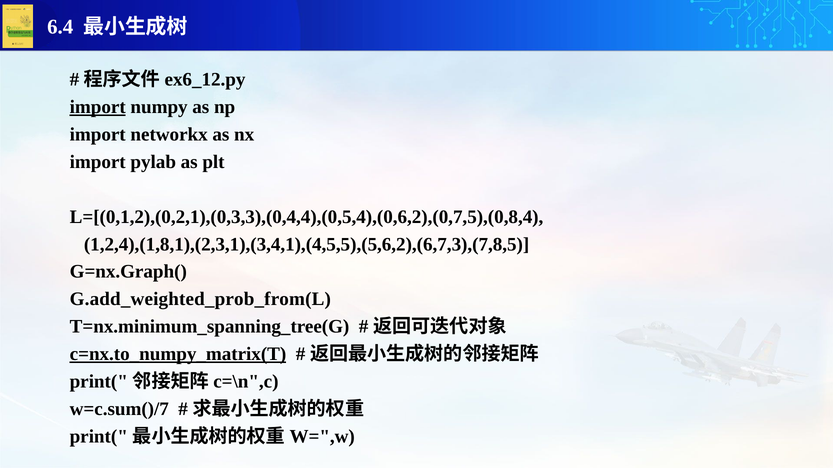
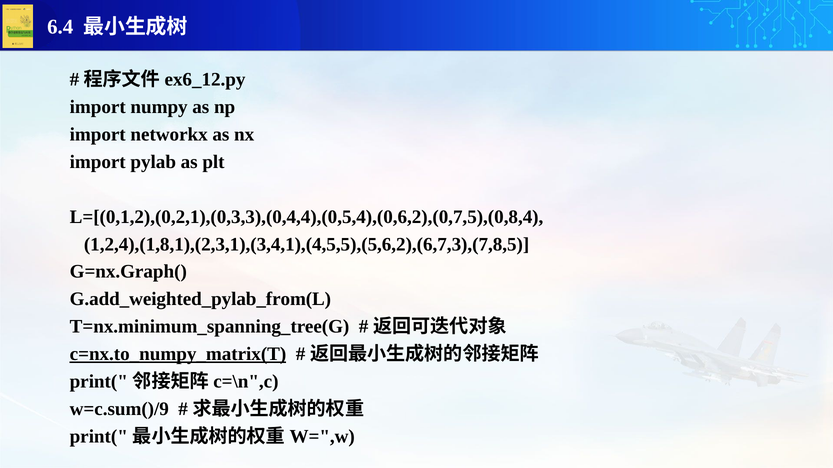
import underline: present -> none (98, 107)
G.add_weighted_prob_from(L: G.add_weighted_prob_from(L -> G.add_weighted_pylab_from(L (200, 299)
w=c.sum()/7: w=c.sum()/7 -> w=c.sum()/9 (119, 409)
